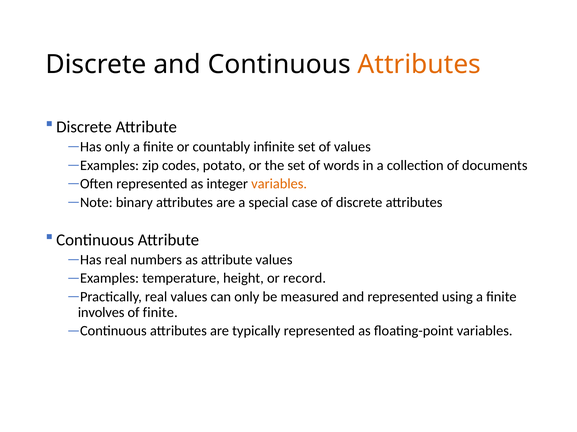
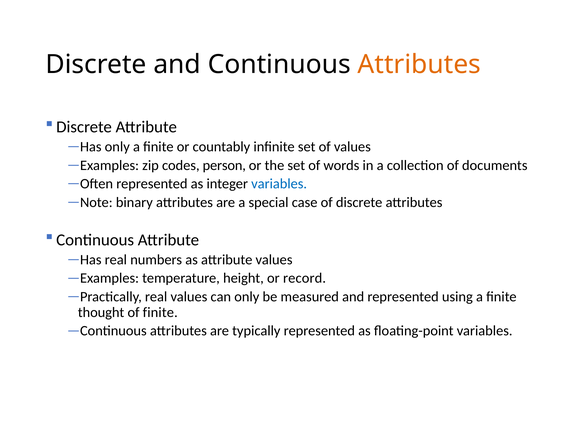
potato: potato -> person (224, 166)
variables colour: orange -> blue (279, 184)
involves: involves -> thought (101, 313)
